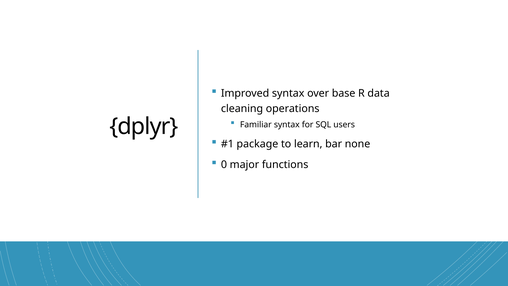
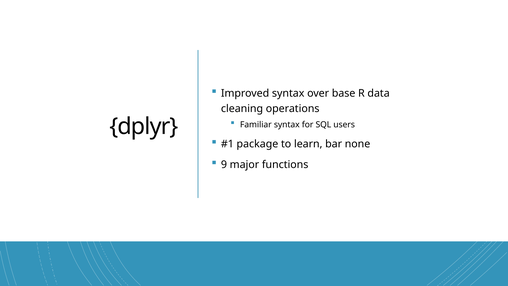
0: 0 -> 9 (224, 164)
